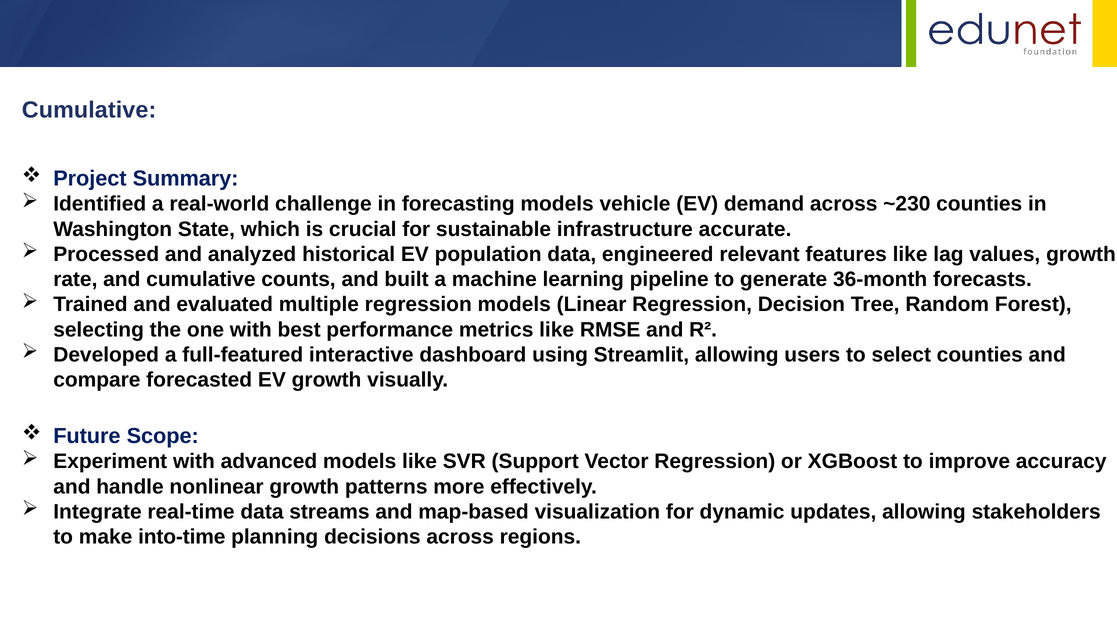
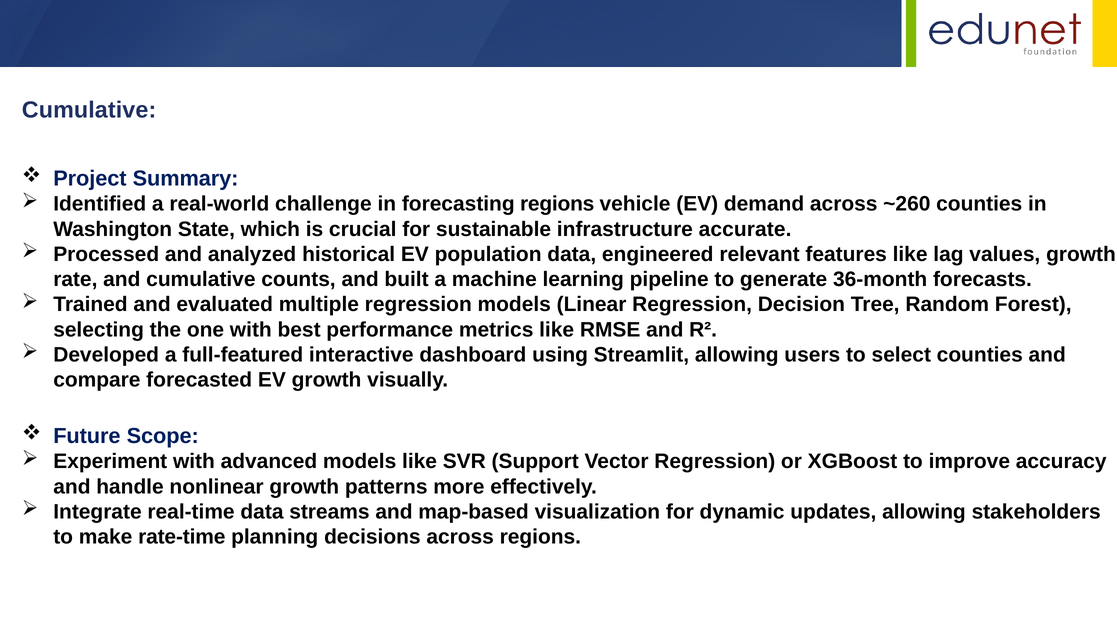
forecasting models: models -> regions (557, 204)
~230: ~230 -> ~260 (907, 204)
into-time: into-time -> rate-time (182, 537)
